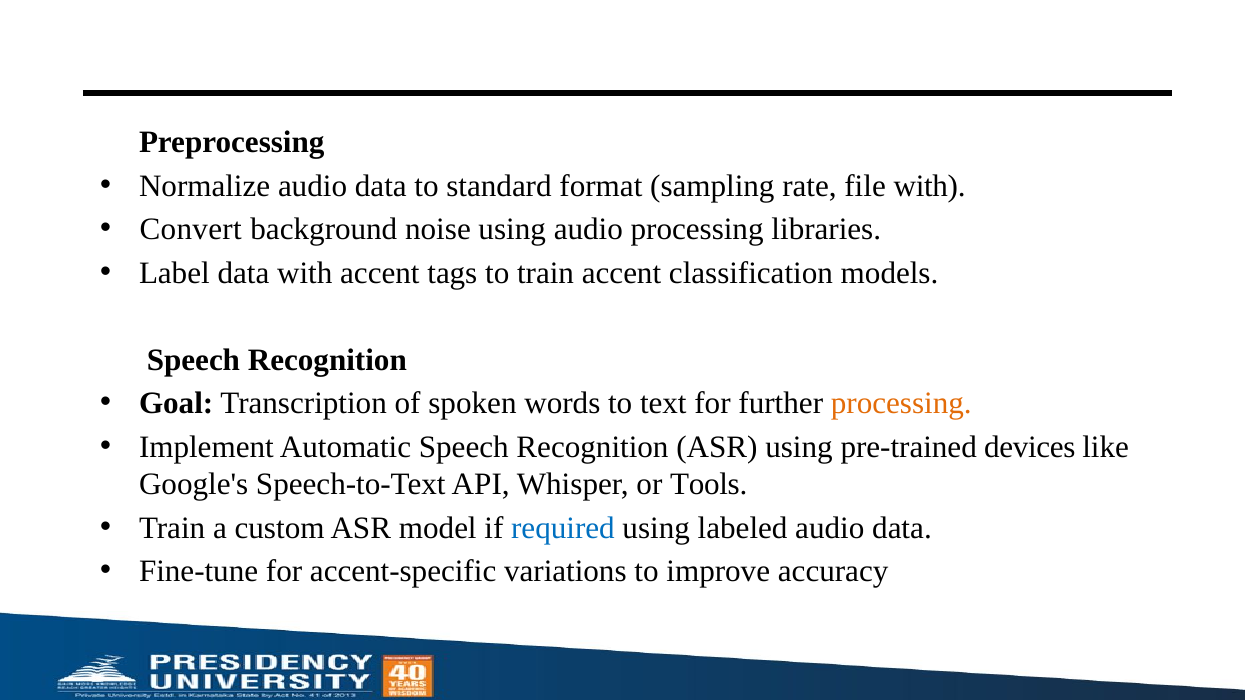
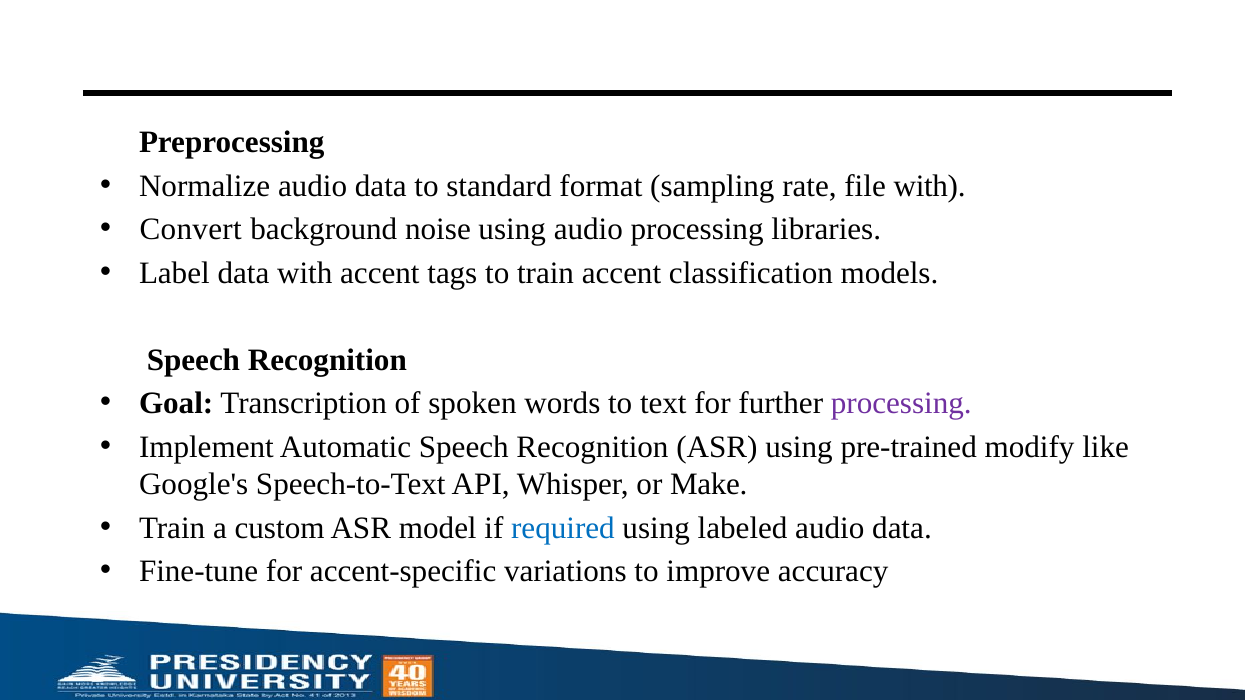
processing colour: orange -> purple (901, 404)
devices: devices -> modify (1030, 447)
Tools: Tools -> Make (709, 485)
